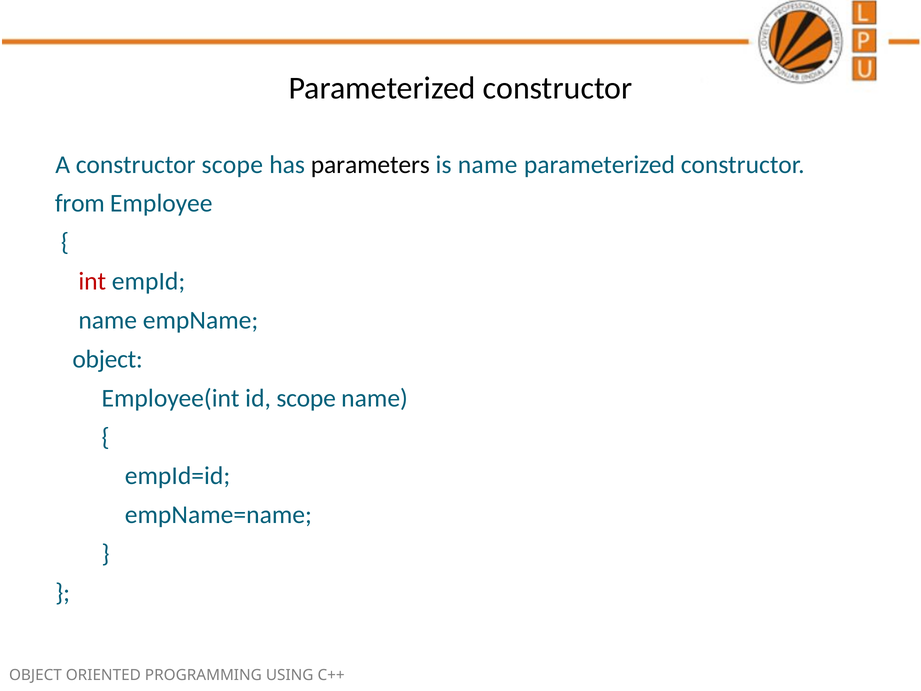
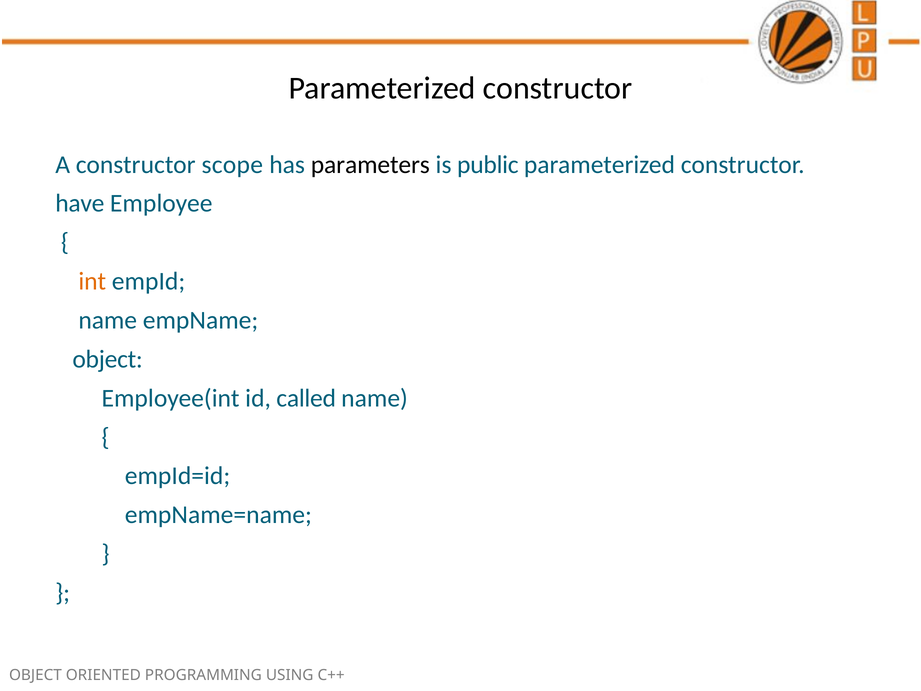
is name: name -> public (488, 165)
from: from -> have (80, 203)
int colour: red -> orange (92, 281)
id scope: scope -> called (306, 398)
